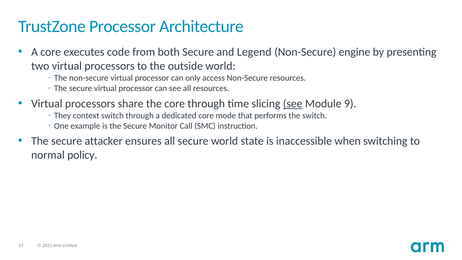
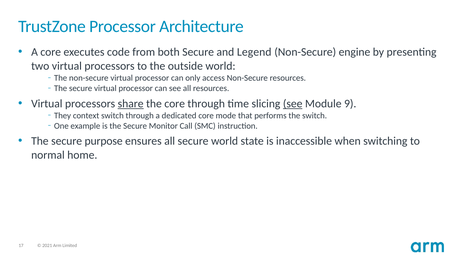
share underline: none -> present (131, 104)
attacker: attacker -> purpose (104, 141)
policy: policy -> home (82, 155)
